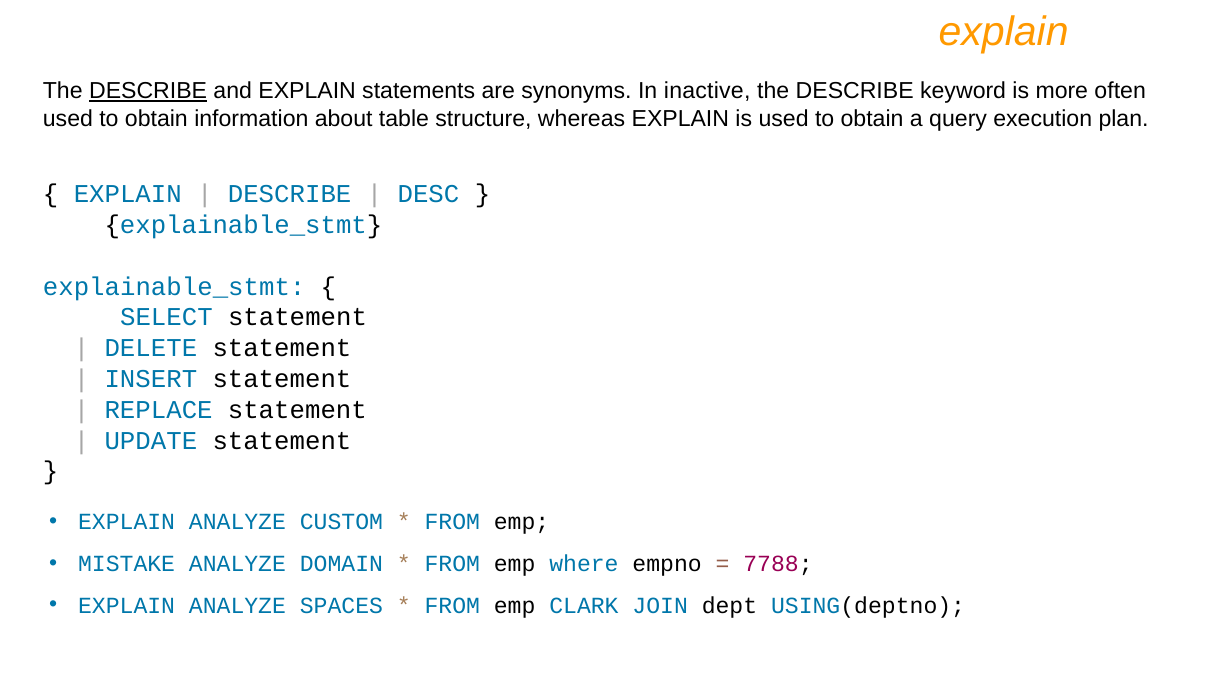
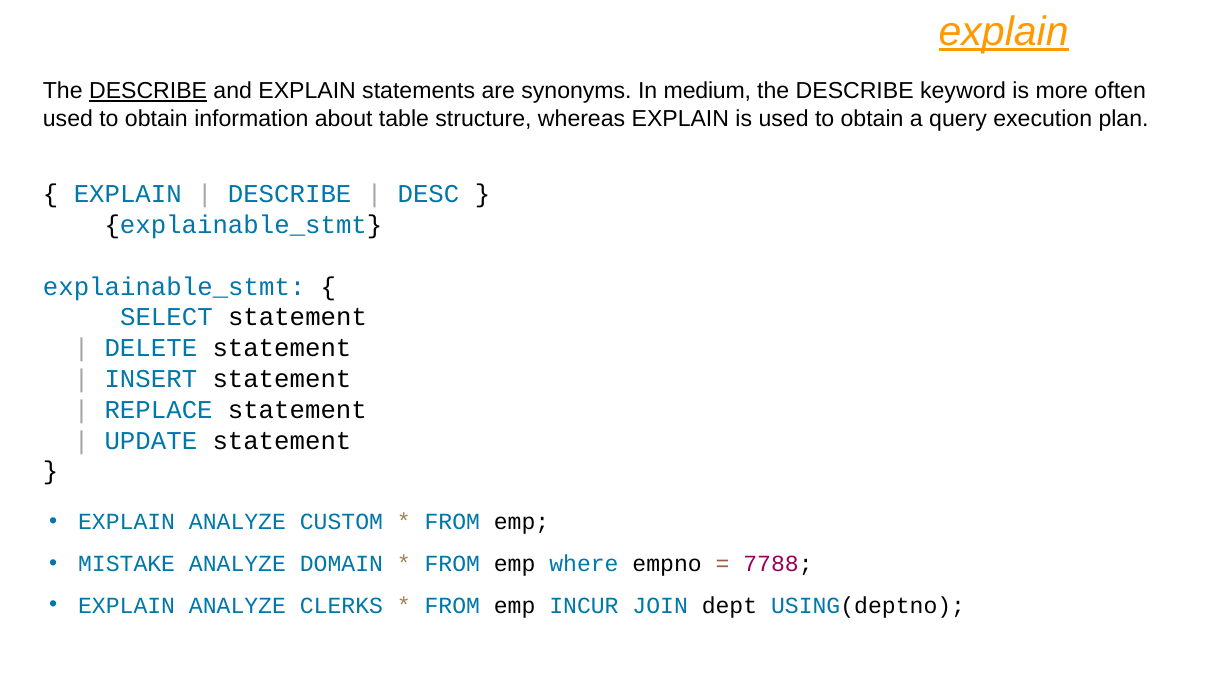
explain underline: none -> present (1004, 32)
inactive: inactive -> medium (707, 91)
SPACES: SPACES -> CLERKS (341, 605)
CLARK: CLARK -> INCUR (584, 605)
